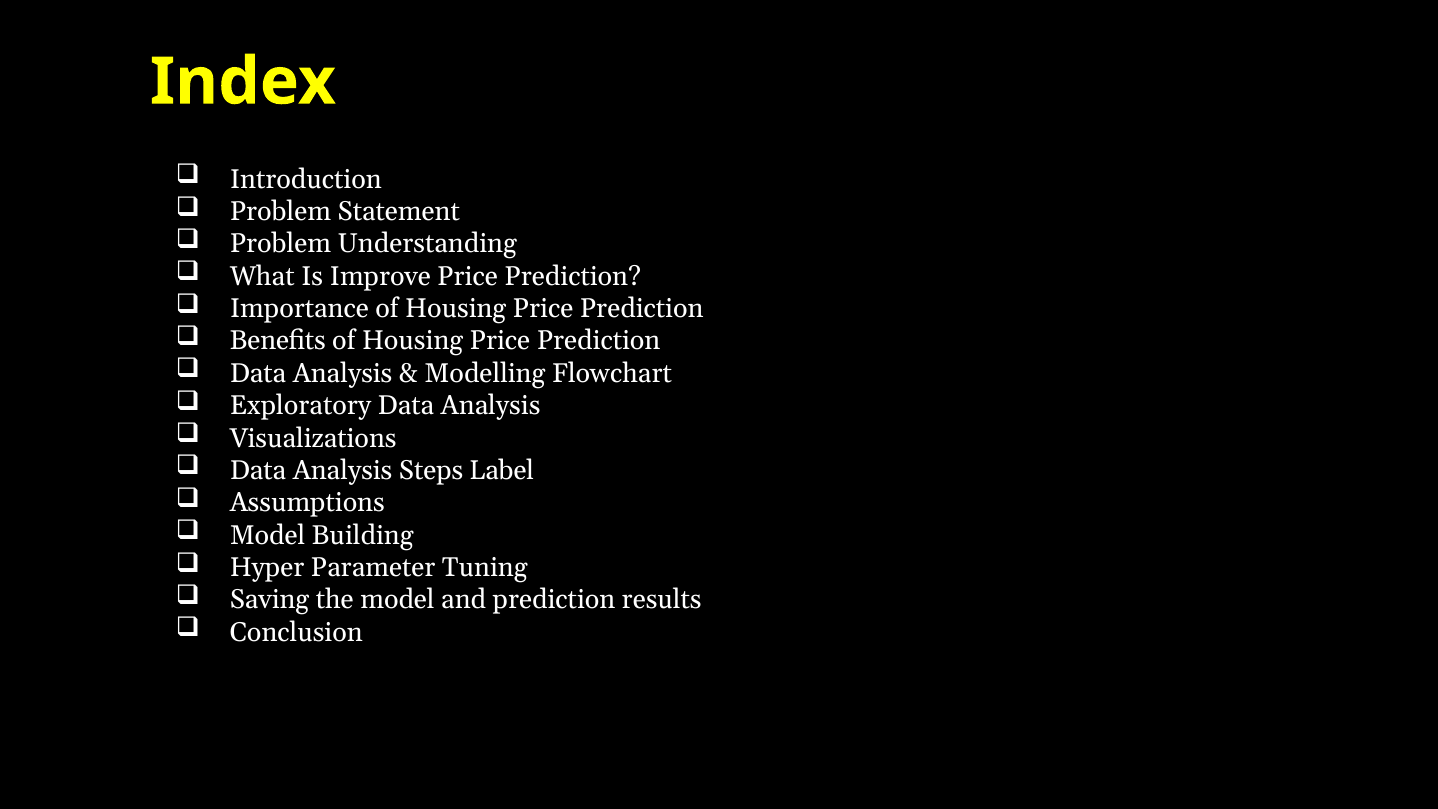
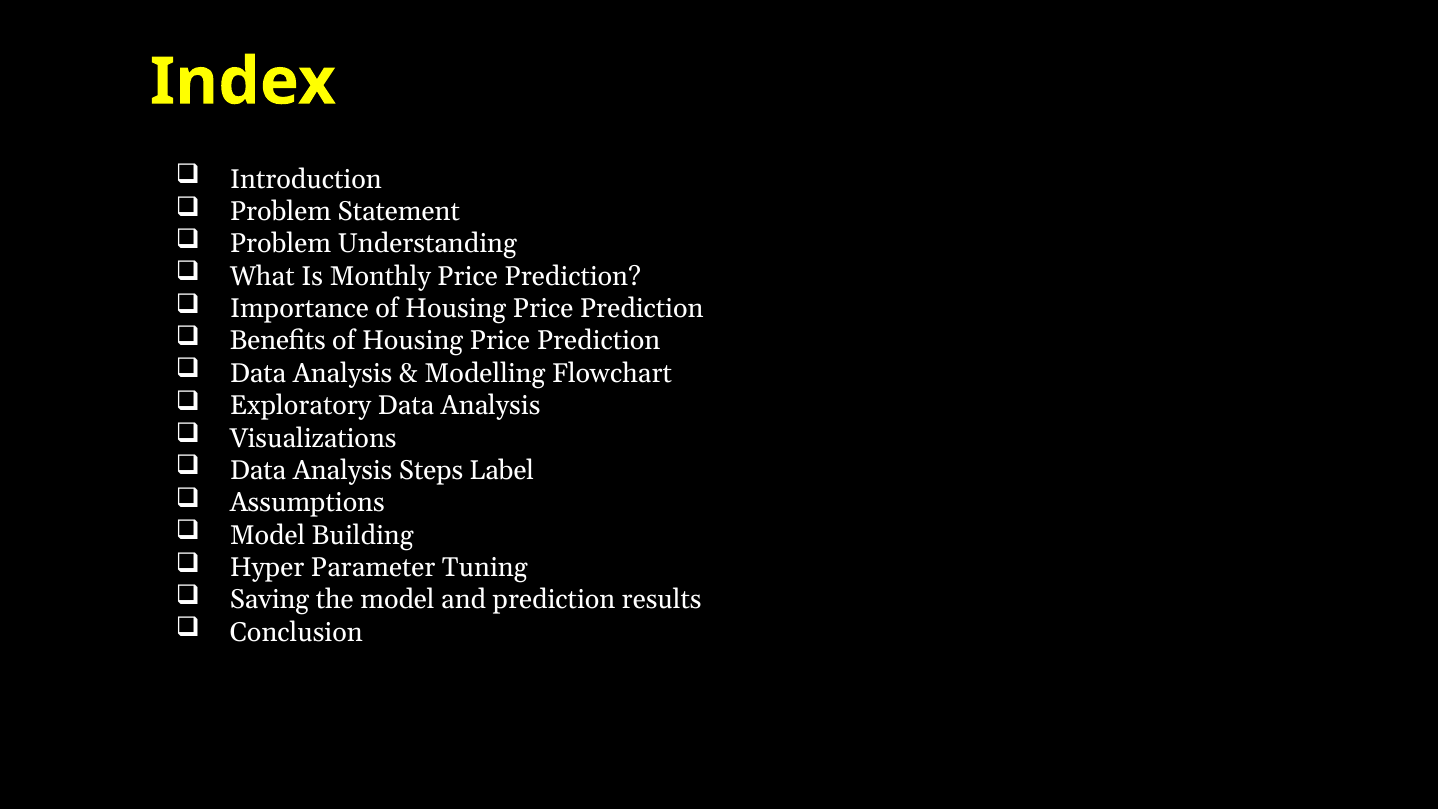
Improve: Improve -> Monthly (380, 276)
